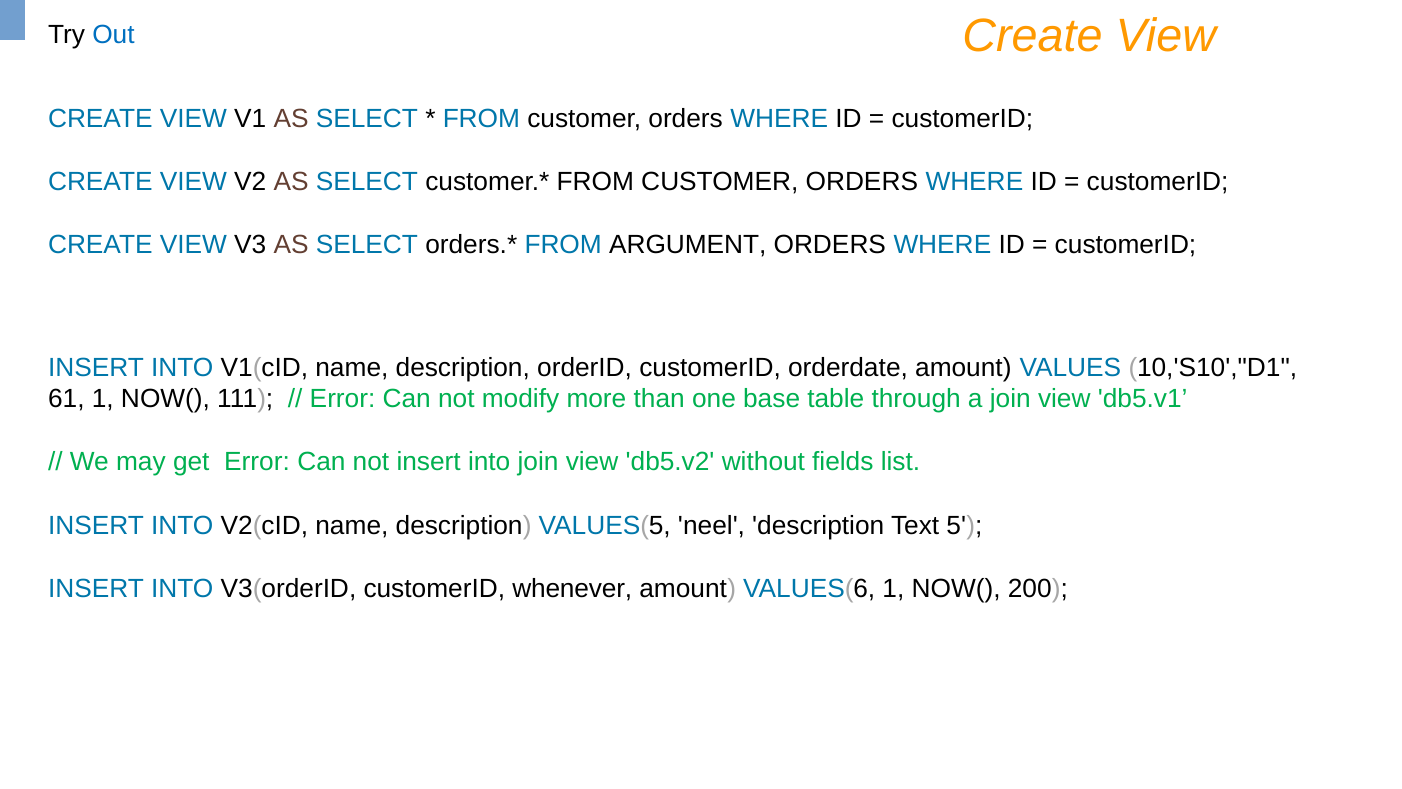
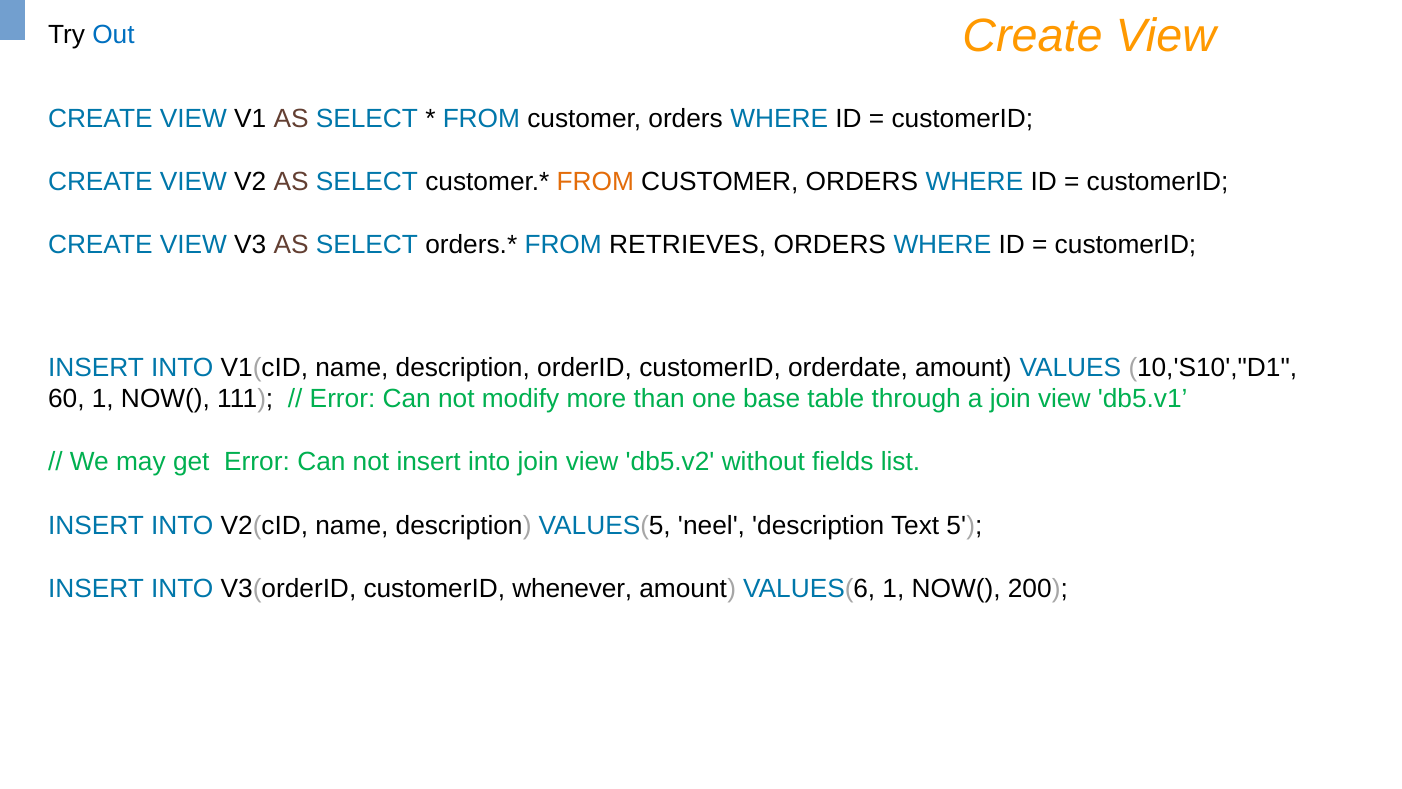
FROM colour: black -> orange (595, 182)
ARGUMENT: ARGUMENT -> RETRIEVES (688, 245)
61: 61 -> 60 (66, 399)
